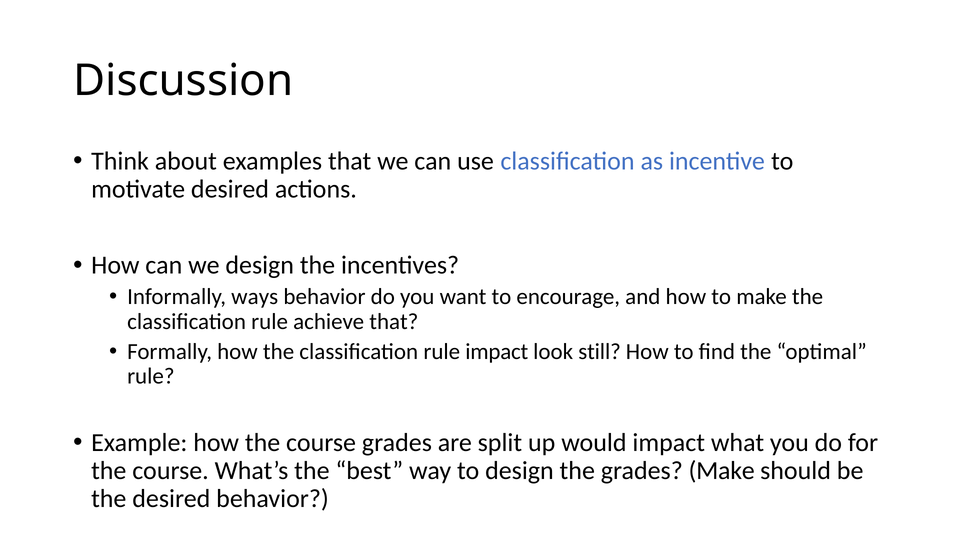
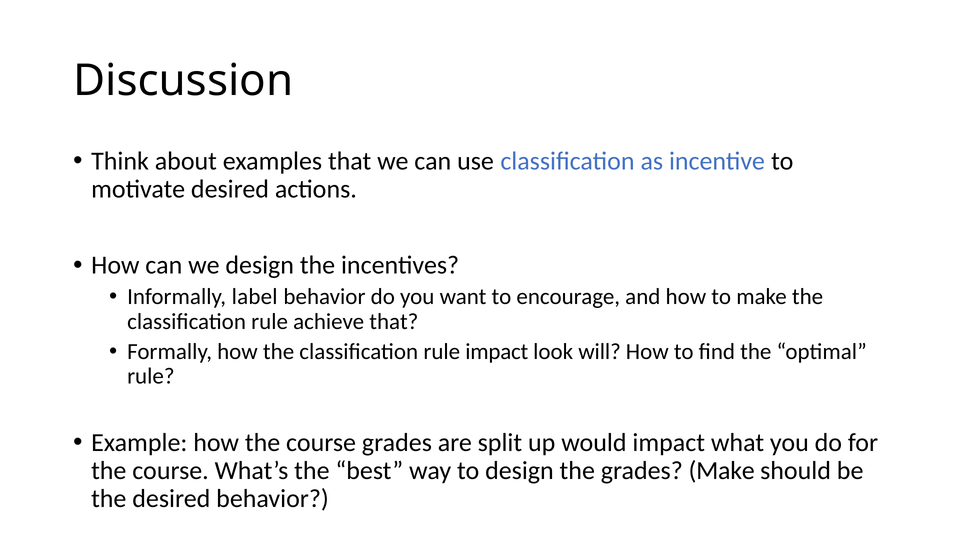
ways: ways -> label (255, 297)
still: still -> will (600, 352)
